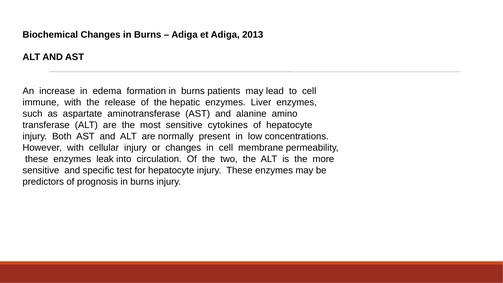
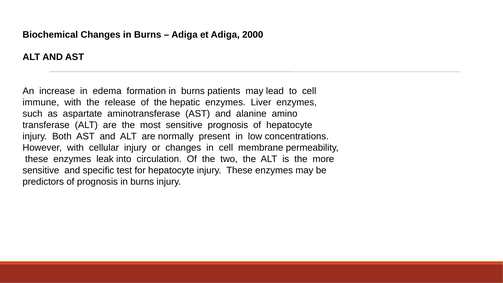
2013: 2013 -> 2000 (253, 35)
sensitive cytokines: cytokines -> prognosis (228, 125)
